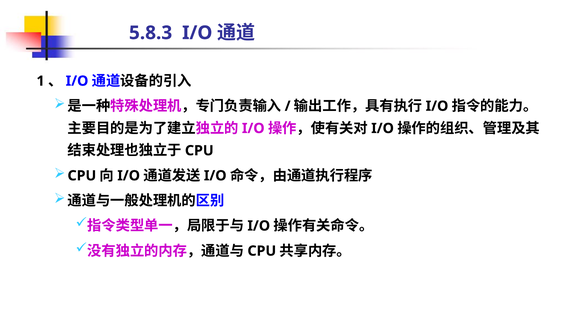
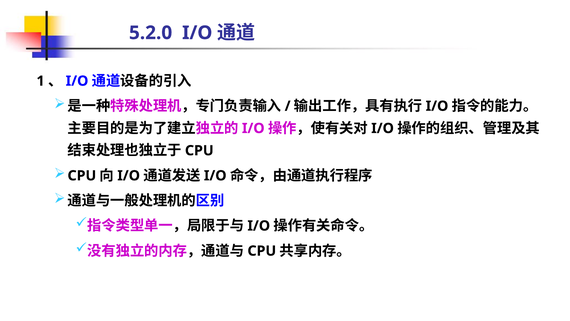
5.8.3: 5.8.3 -> 5.2.0 (151, 33)
